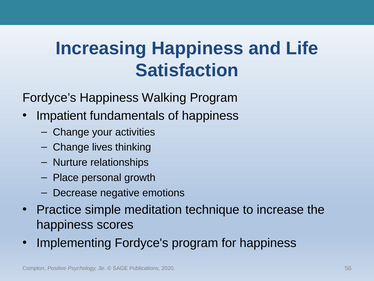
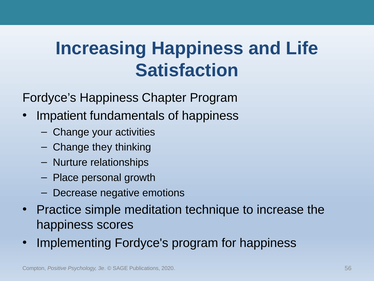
Walking: Walking -> Chapter (164, 97)
lives: lives -> they (102, 147)
